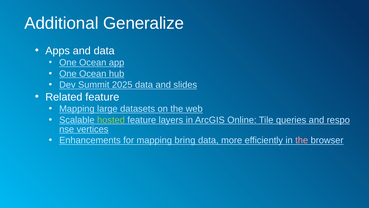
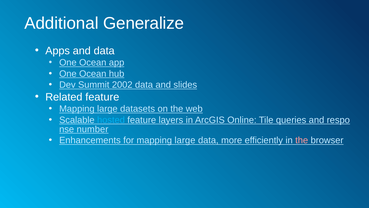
2025: 2025 -> 2002 (122, 85)
hosted colour: light green -> light blue (111, 120)
vertices: vertices -> number (92, 129)
for mapping bring: bring -> large (185, 140)
